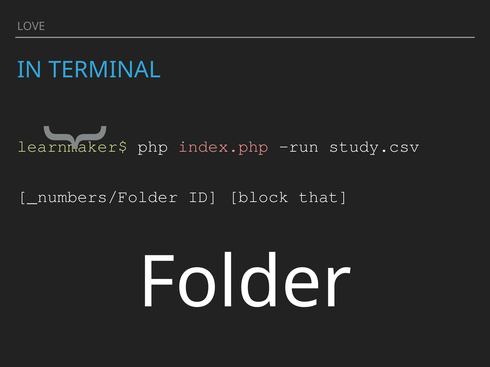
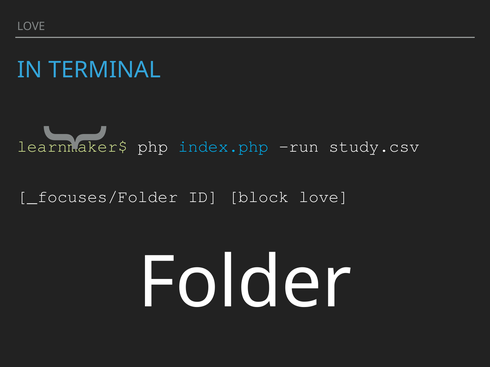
index.php colour: pink -> light blue (223, 147)
_numbers/Folder: _numbers/Folder -> _focuses/Folder (98, 197)
block that: that -> love (324, 197)
